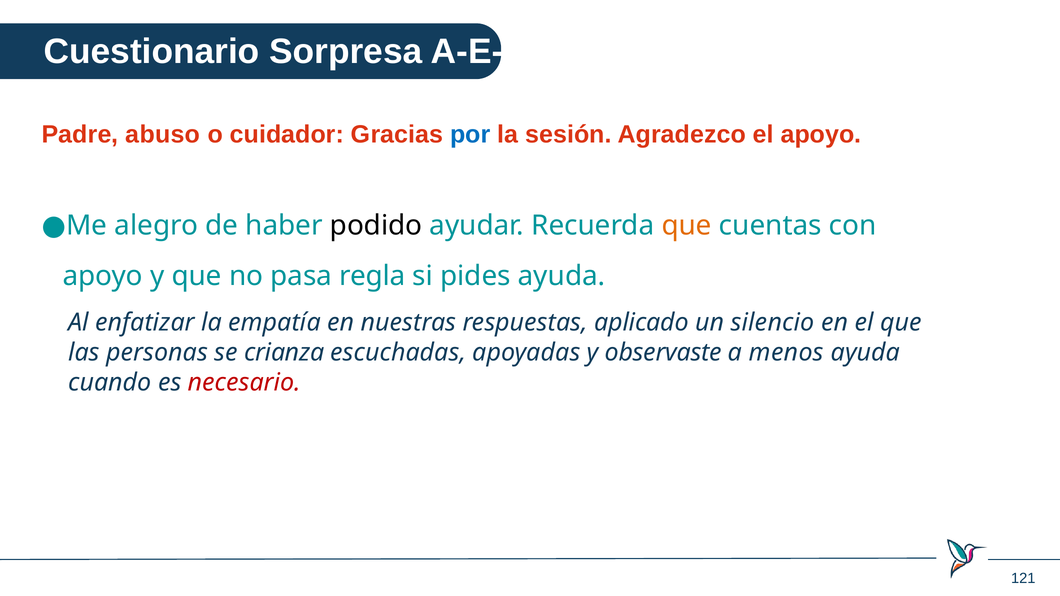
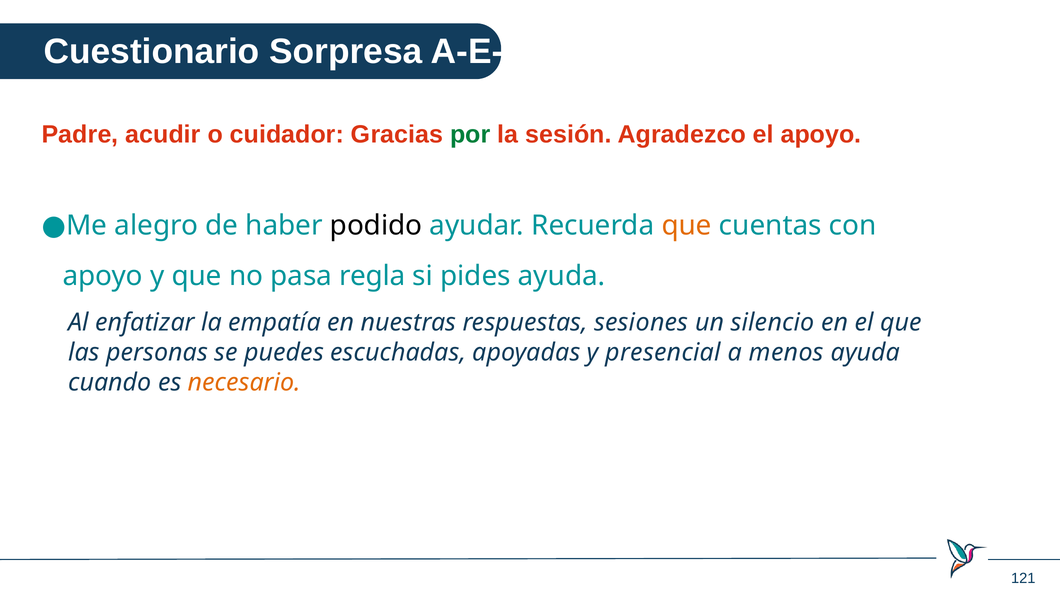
abuso: abuso -> acudir (163, 135)
por colour: blue -> green (470, 135)
aplicado: aplicado -> sesiones (641, 323)
crianza: crianza -> puedes (284, 353)
observaste: observaste -> presencial (663, 353)
necesario colour: red -> orange (244, 383)
